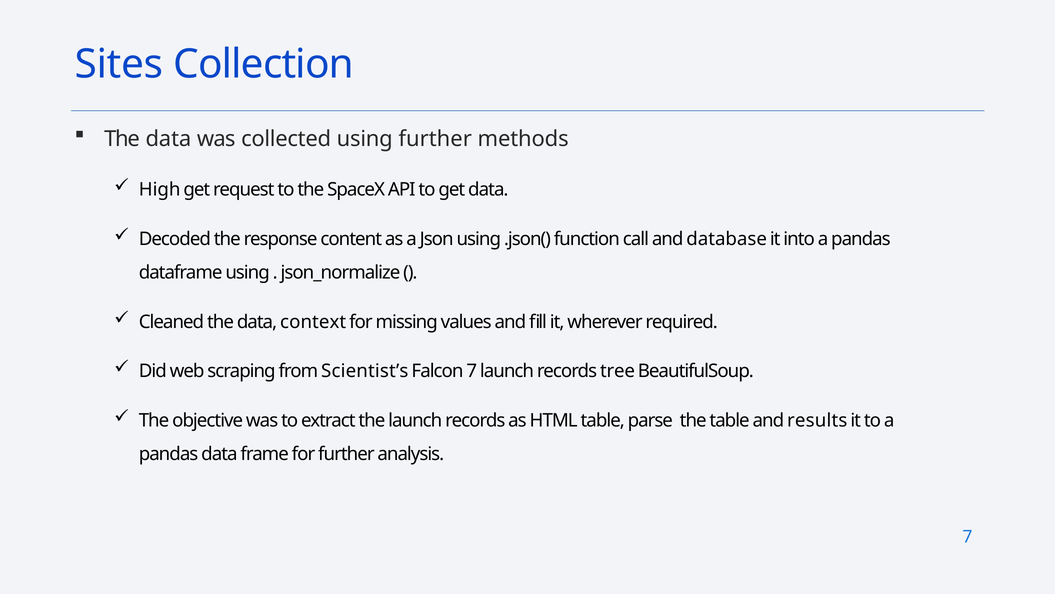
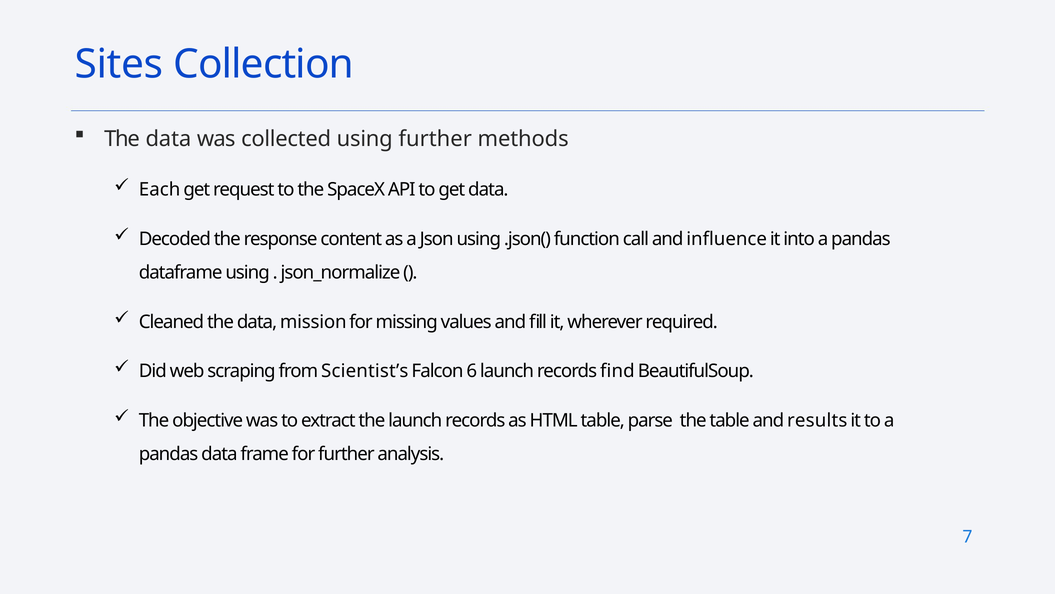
High: High -> Each (160, 190)
database: database -> influence (727, 239)
context: context -> mission (313, 322)
Falcon 7: 7 -> 6 (472, 371)
tree: tree -> find (617, 371)
